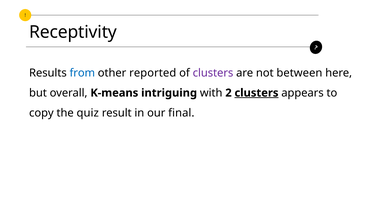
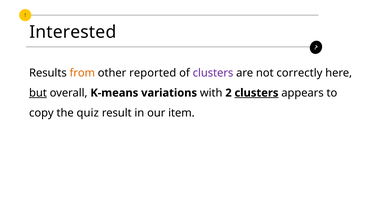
Receptivity: Receptivity -> Interested (73, 32)
from colour: blue -> orange (82, 73)
between: between -> correctly (299, 73)
but underline: none -> present (38, 93)
intriguing: intriguing -> variations (169, 93)
final: final -> item (181, 113)
